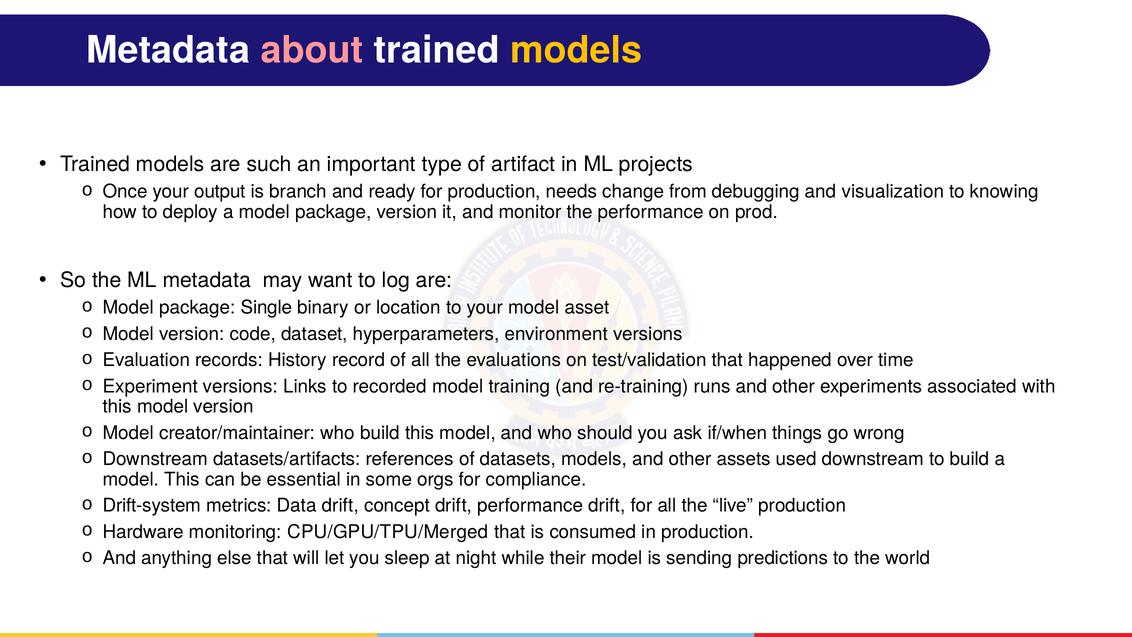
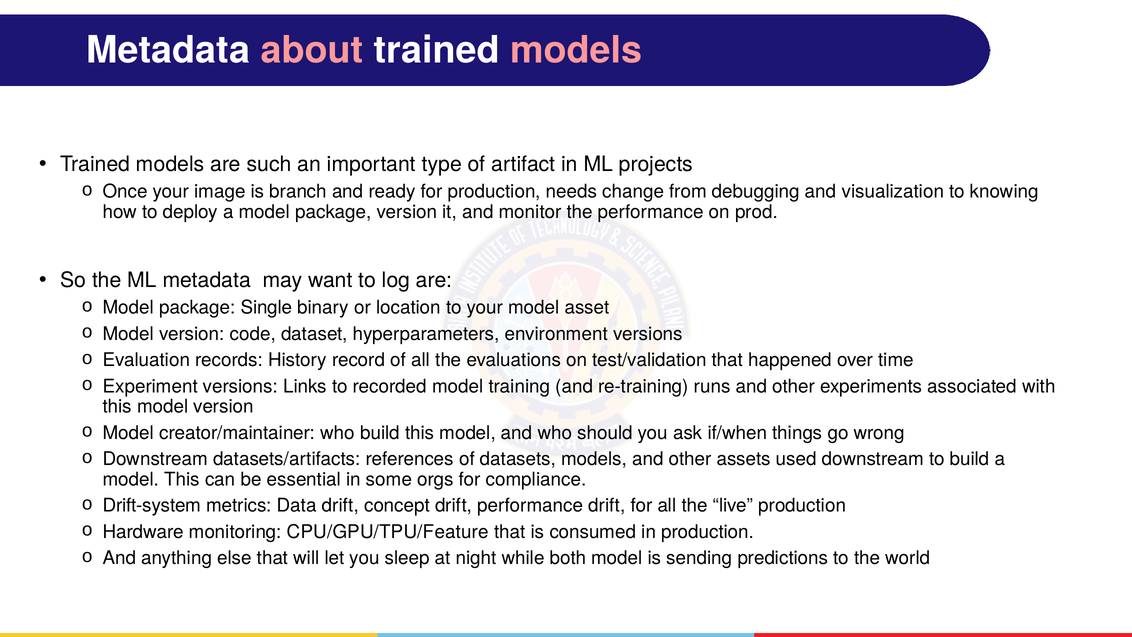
models colour: yellow -> pink (576, 50)
output: output -> image (220, 192)
CPU/GPU/TPU/Merged: CPU/GPU/TPU/Merged -> CPU/GPU/TPU/Feature (388, 532)
their: their -> both (568, 558)
